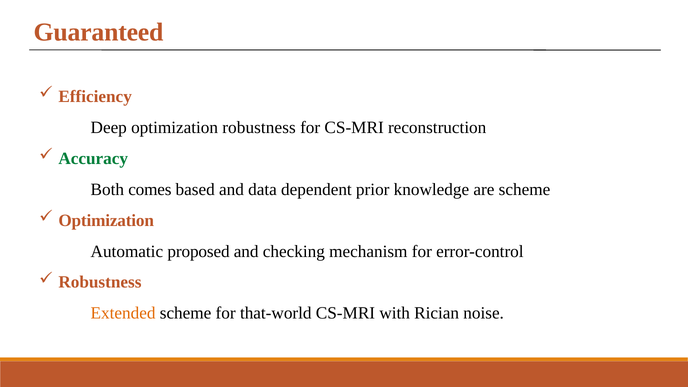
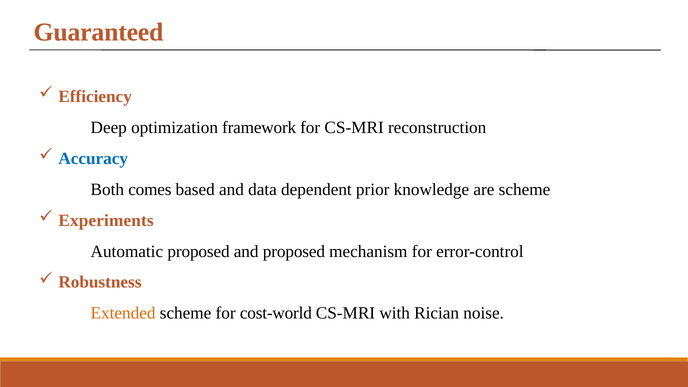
optimization robustness: robustness -> framework (259, 127)
Accuracy colour: green -> blue (93, 158)
Optimization: Optimization -> Experiments (106, 220)
and checking: checking -> proposed (294, 251)
that-world: that-world -> cost-world (276, 313)
